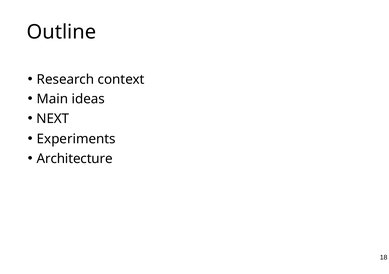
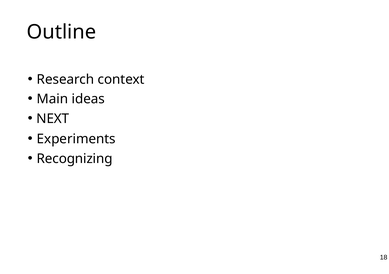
Architecture: Architecture -> Recognizing (75, 159)
